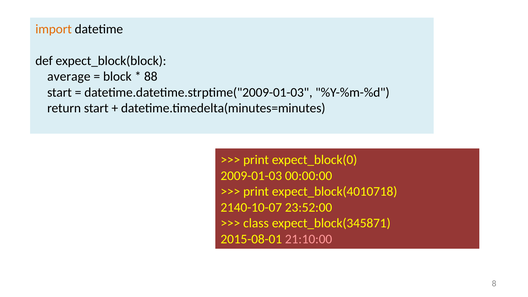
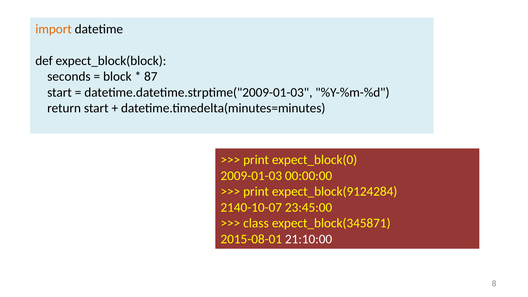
average: average -> seconds (69, 77)
88: 88 -> 87 (151, 77)
expect_block(4010718: expect_block(4010718 -> expect_block(9124284 (335, 192)
23:52:00: 23:52:00 -> 23:45:00 (309, 207)
21:10:00 colour: pink -> white (309, 239)
